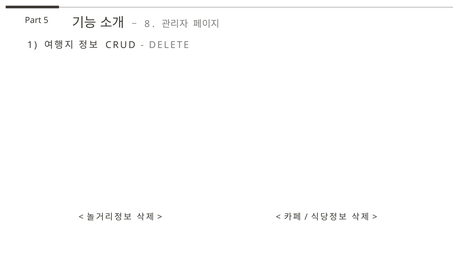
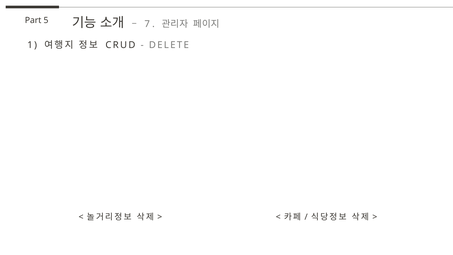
8: 8 -> 7 (147, 24)
